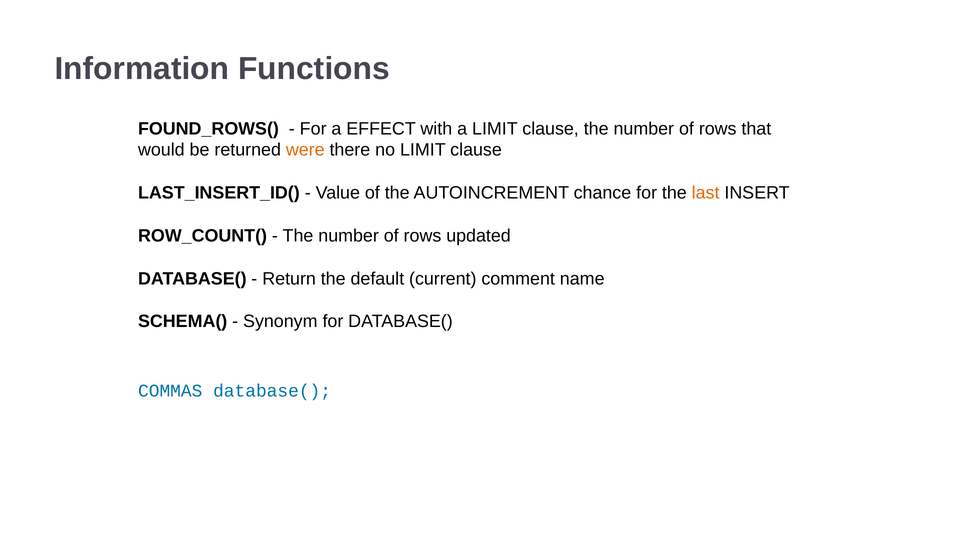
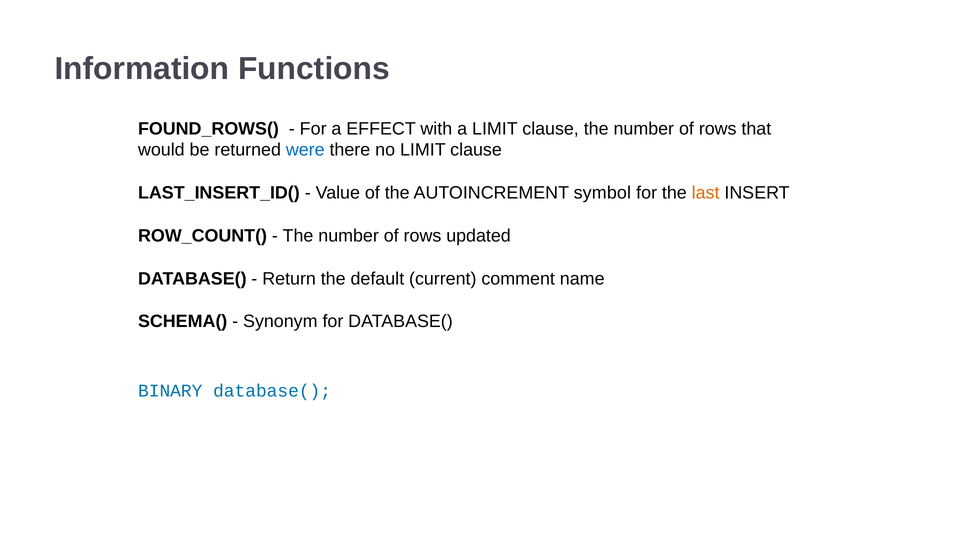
were colour: orange -> blue (305, 150)
chance: chance -> symbol (602, 193)
COMMAS: COMMAS -> BINARY (170, 391)
